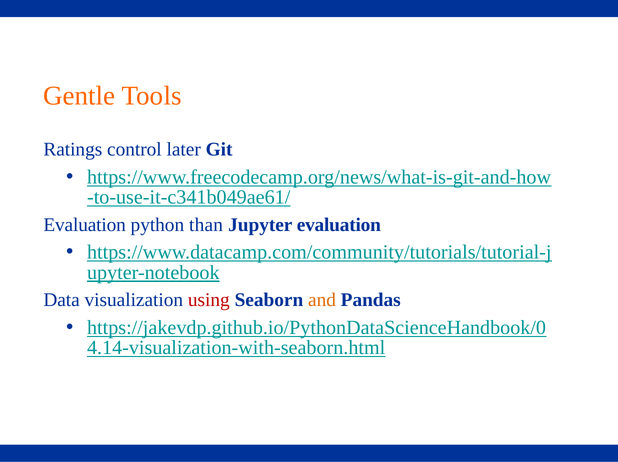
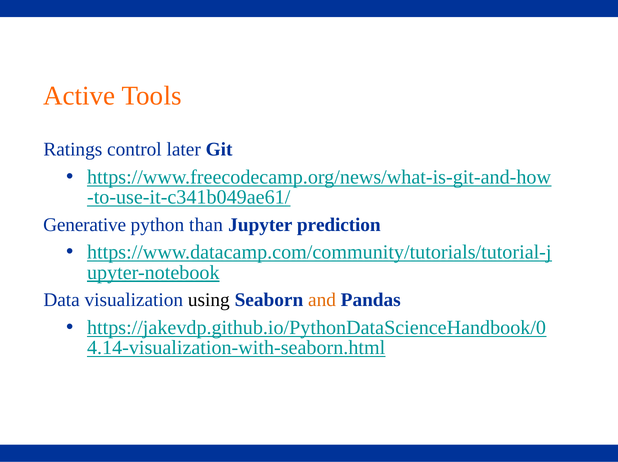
Gentle: Gentle -> Active (79, 96)
Evaluation: Evaluation -> Generative (85, 225)
Jupyter evaluation: evaluation -> prediction (339, 225)
using colour: red -> black (209, 300)
